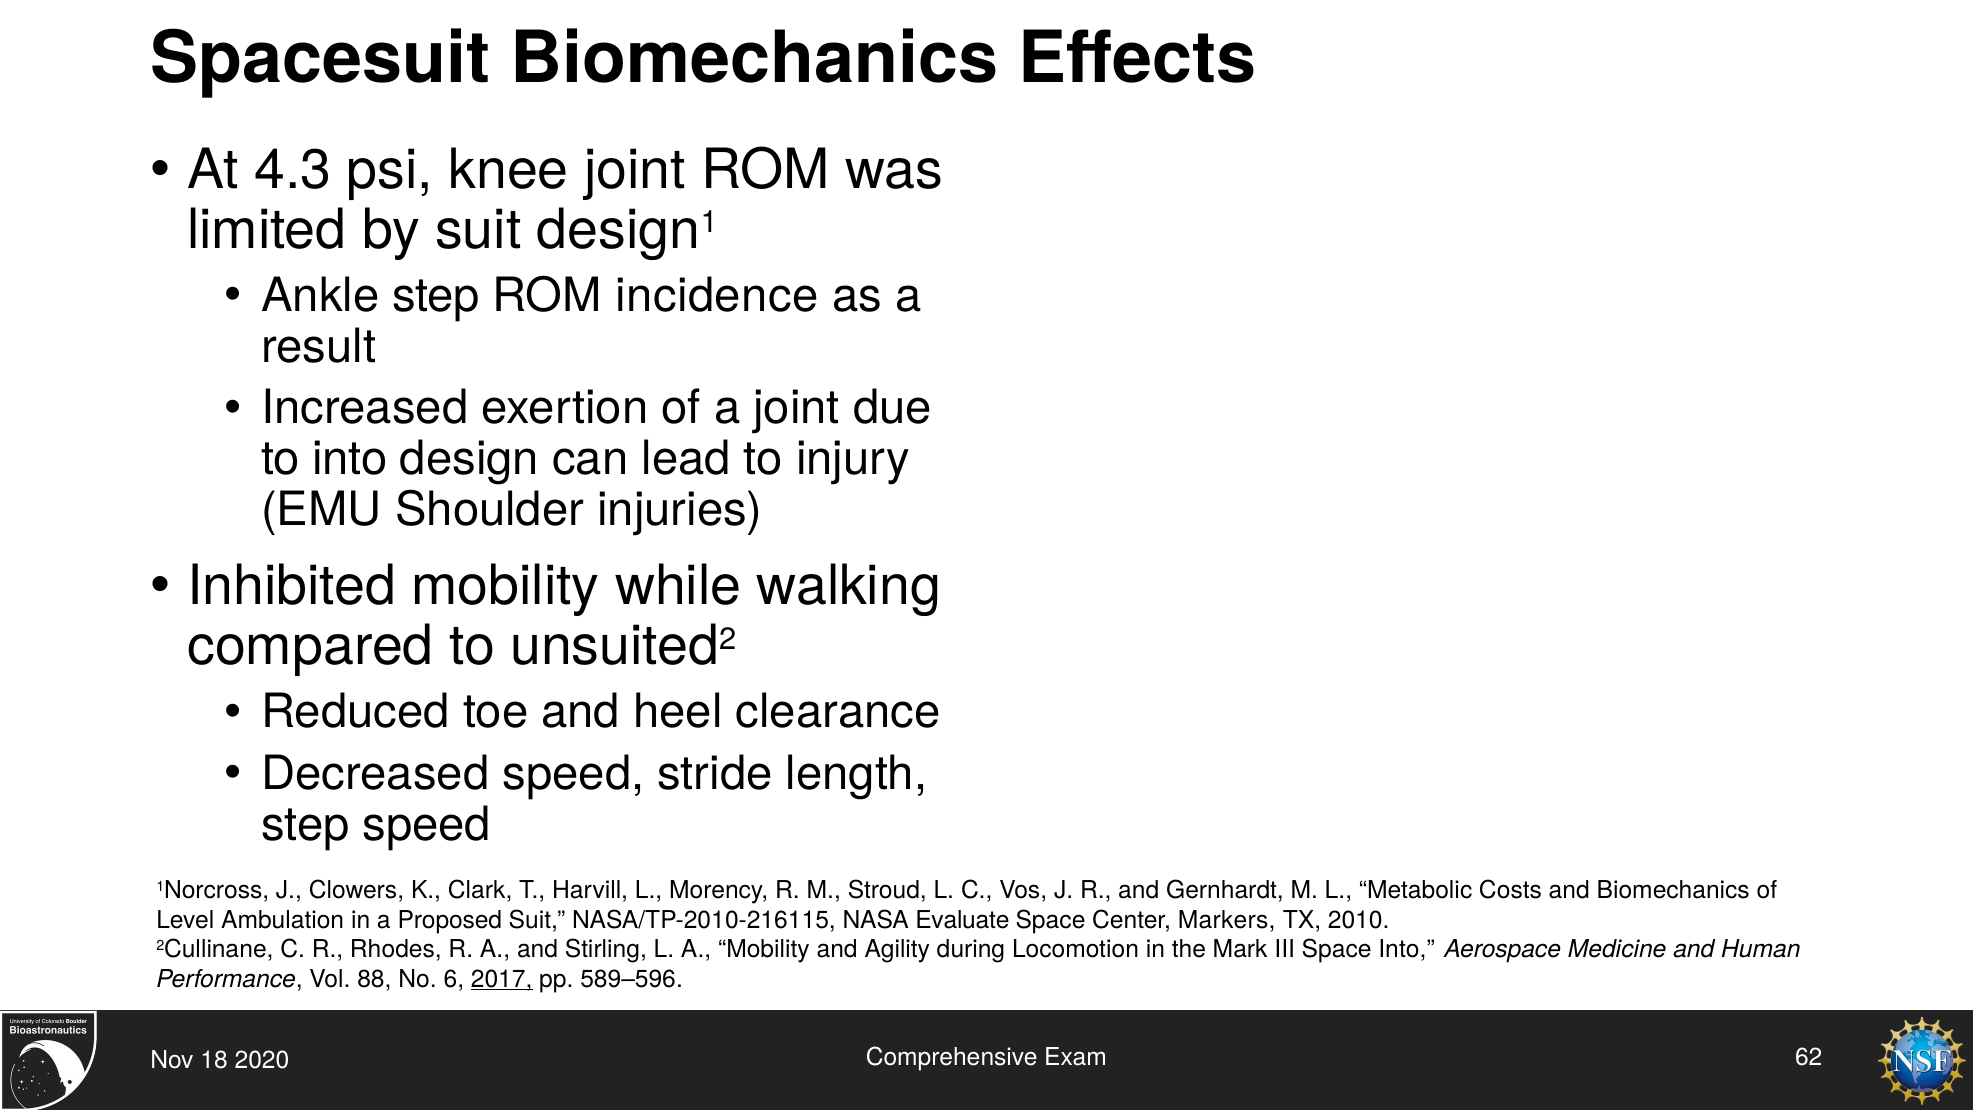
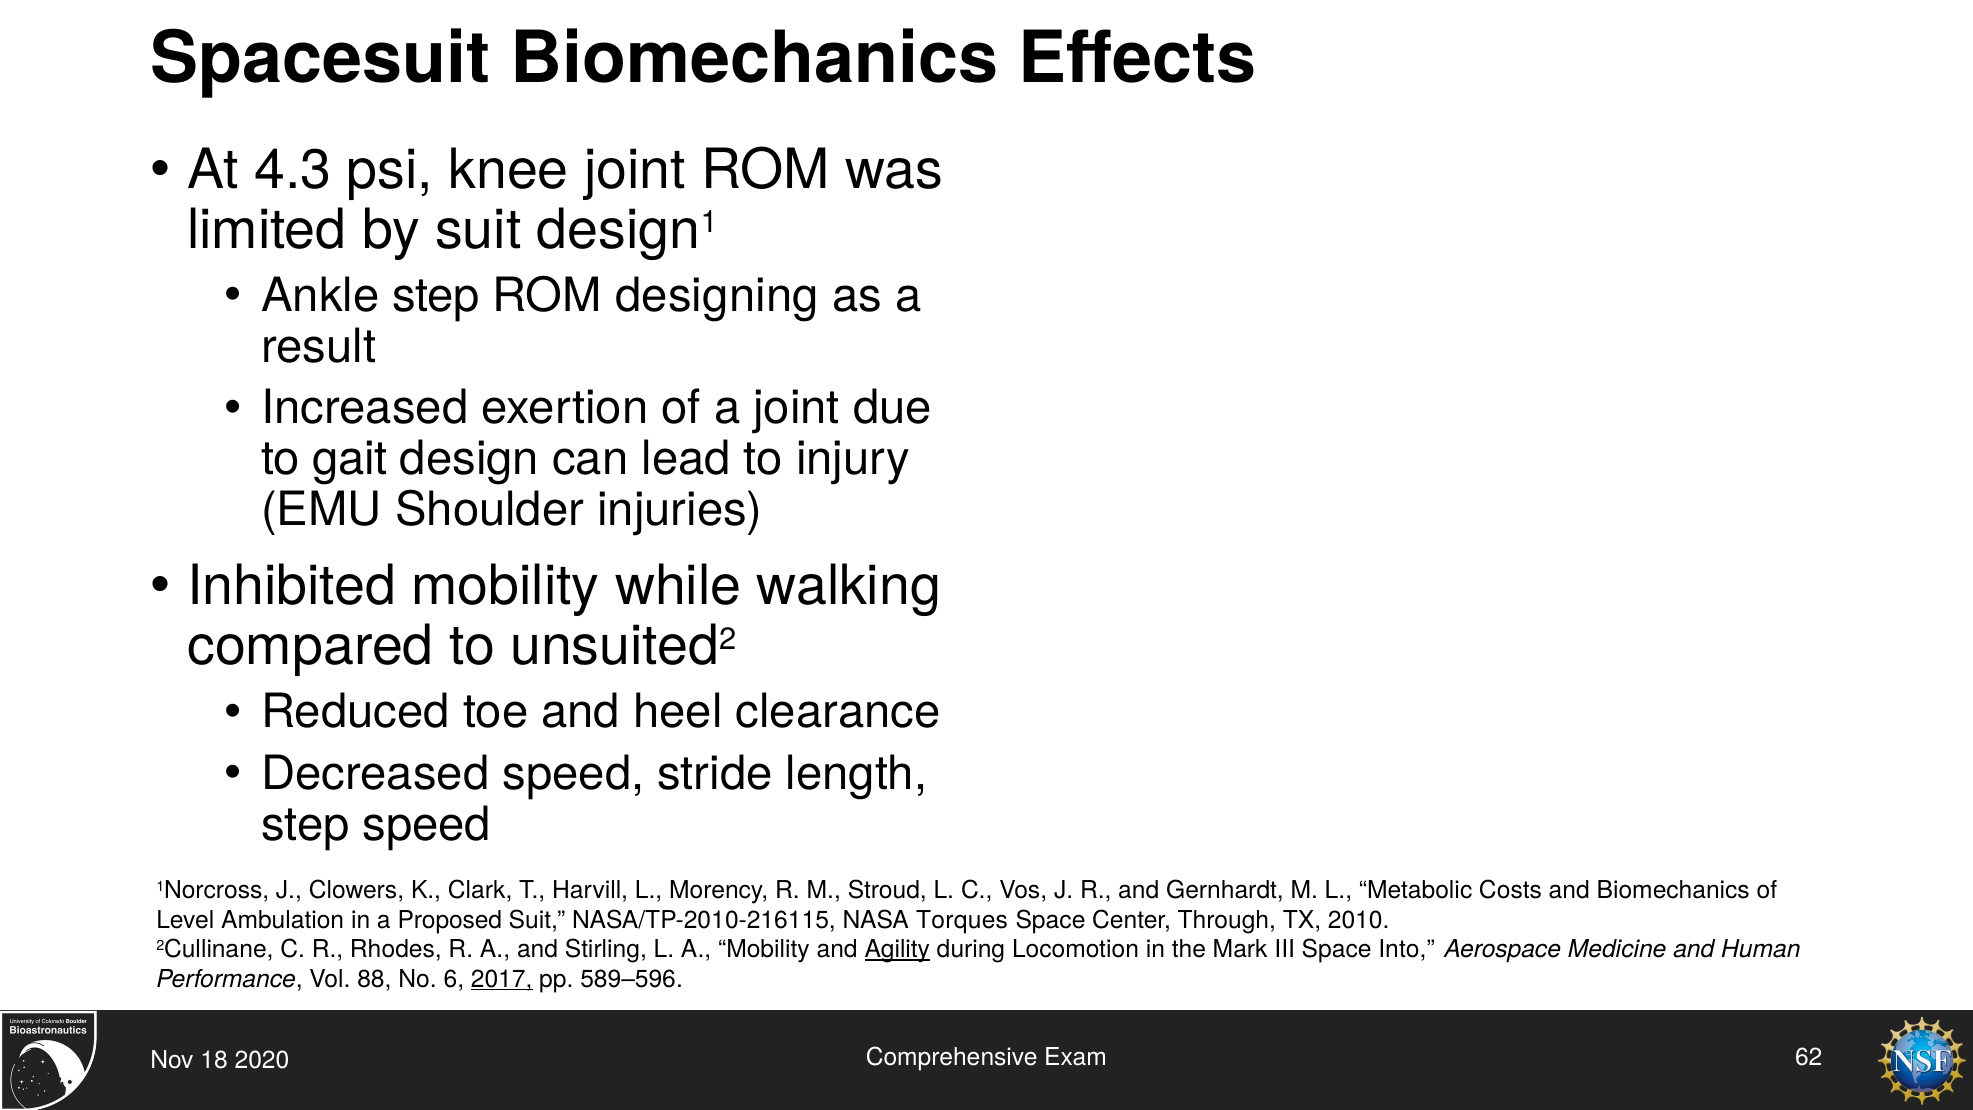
incidence: incidence -> designing (717, 296)
to into: into -> gait (350, 459)
Evaluate: Evaluate -> Torques (962, 920)
Markers: Markers -> Through (1227, 920)
Agility underline: none -> present (897, 949)
